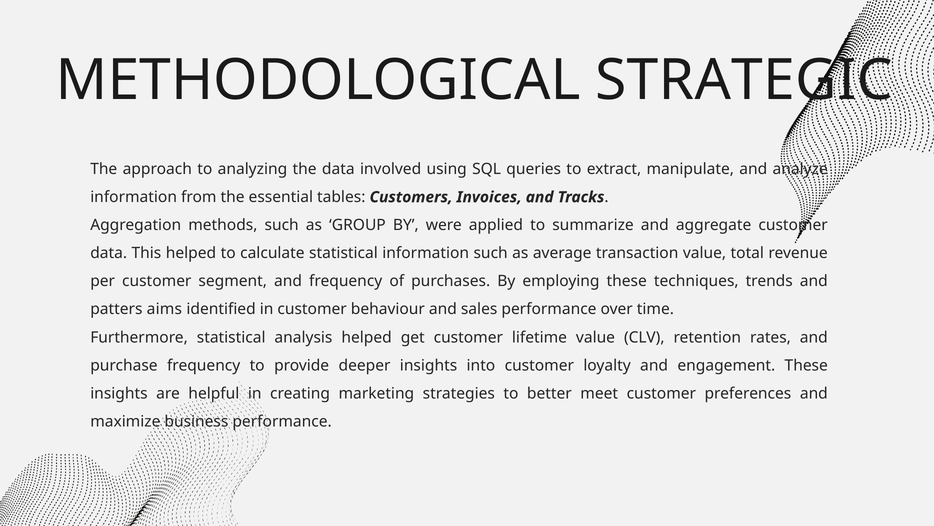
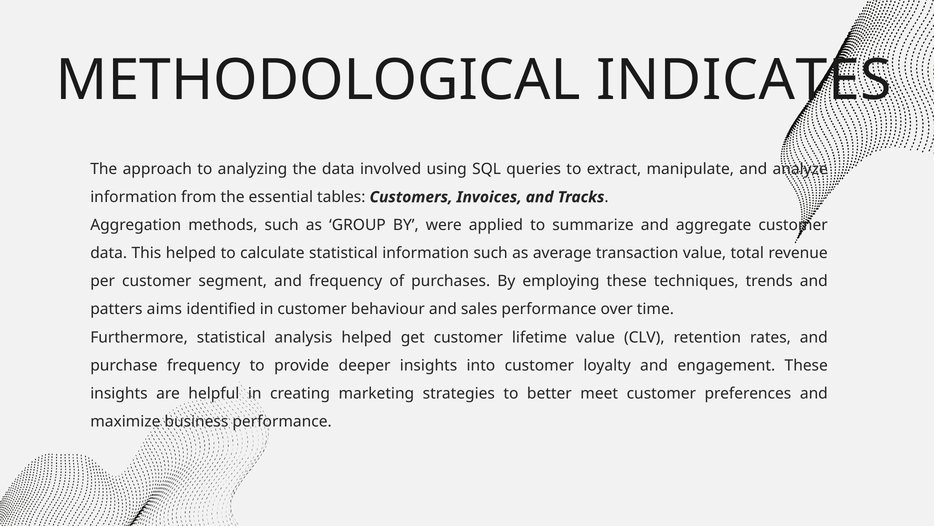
STRATEGIC: STRATEGIC -> INDICATES (744, 80)
